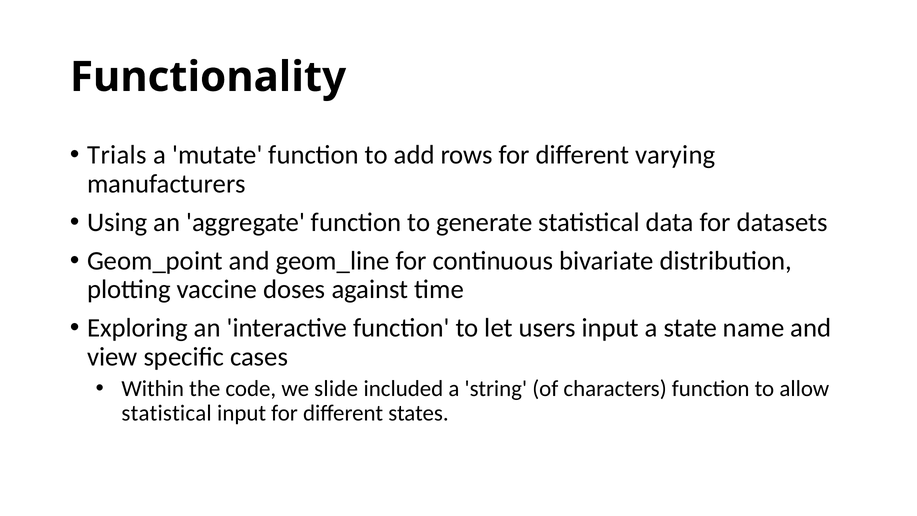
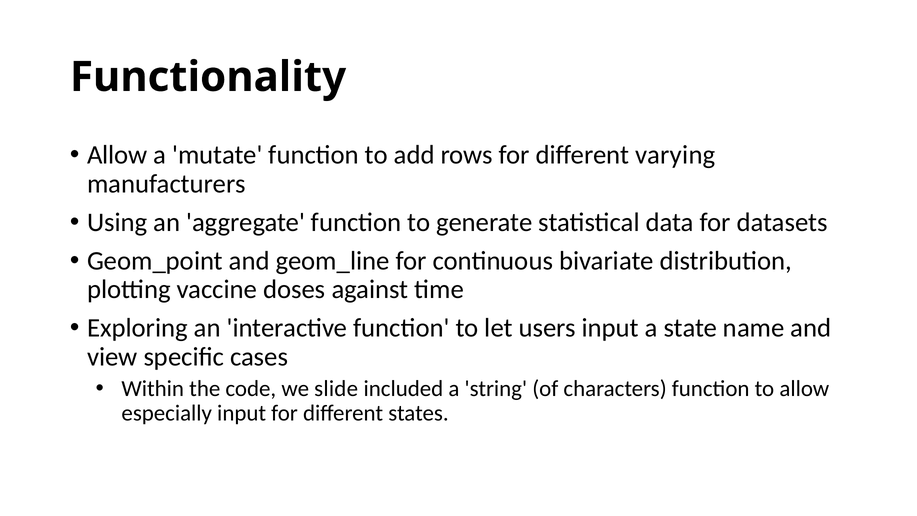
Trials: Trials -> Allow (117, 155)
statistical: statistical -> especially (167, 413)
